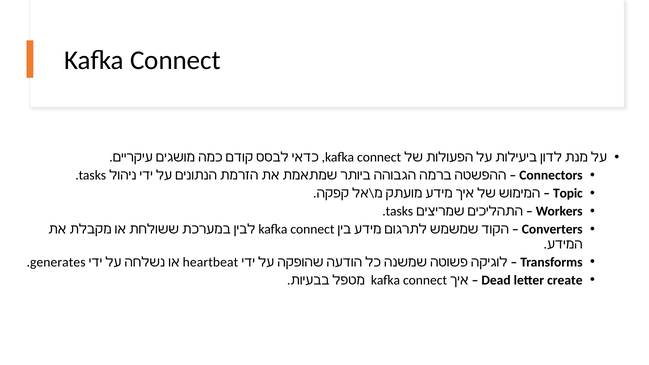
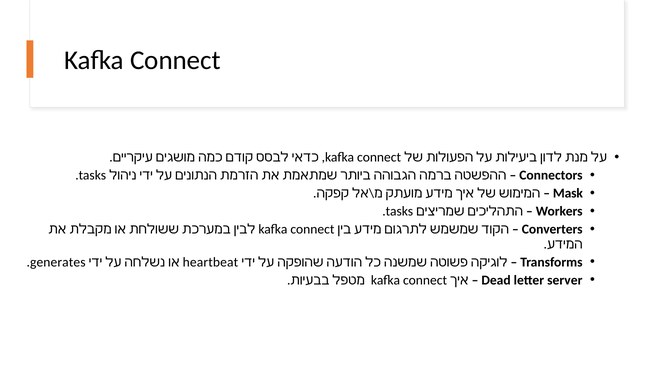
Topic: Topic -> Mask (568, 194)
create: create -> server (565, 280)
